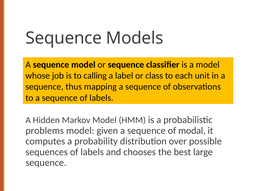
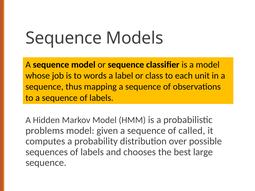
calling: calling -> words (95, 76)
modal: modal -> called (192, 131)
